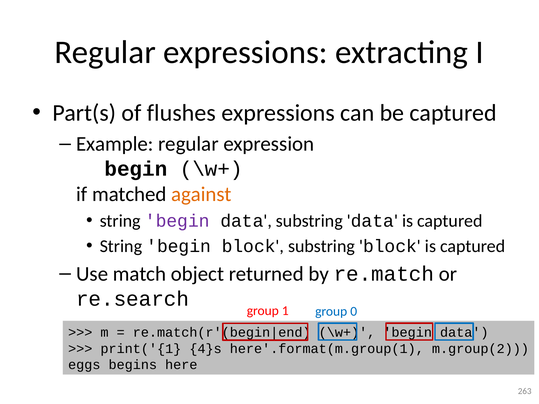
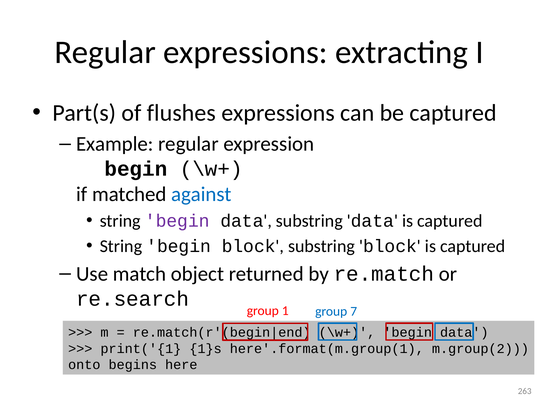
against colour: orange -> blue (201, 194)
0: 0 -> 7 (354, 311)
4}s: 4}s -> 1}s (206, 349)
eggs: eggs -> onto (84, 365)
